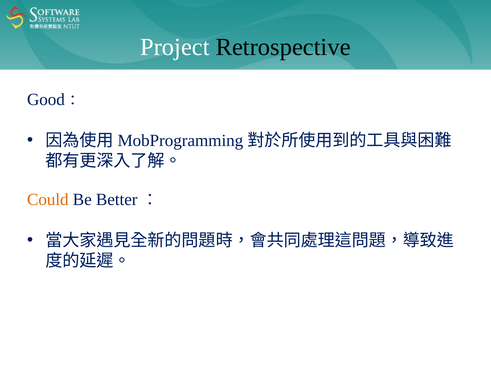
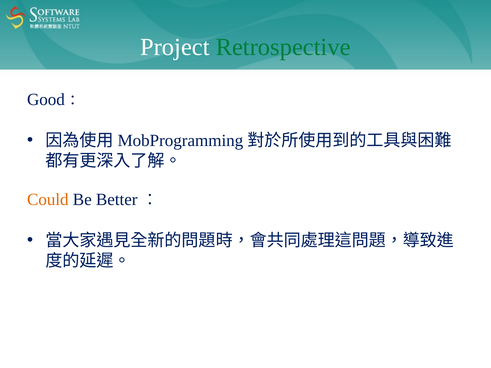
Retrospective colour: black -> green (283, 47)
